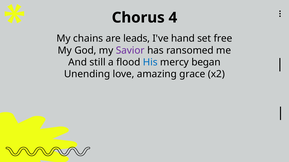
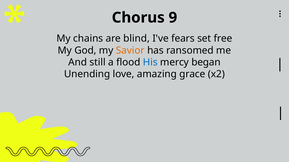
4: 4 -> 9 (173, 18)
leads: leads -> blind (137, 39)
hand: hand -> fears (183, 39)
Savior colour: purple -> orange (130, 51)
